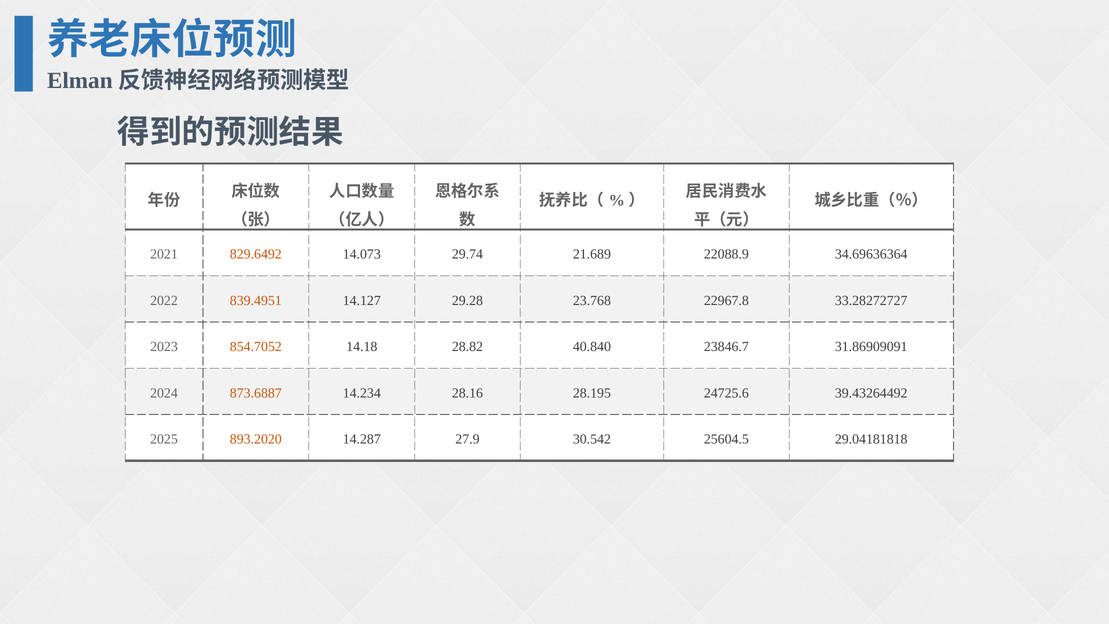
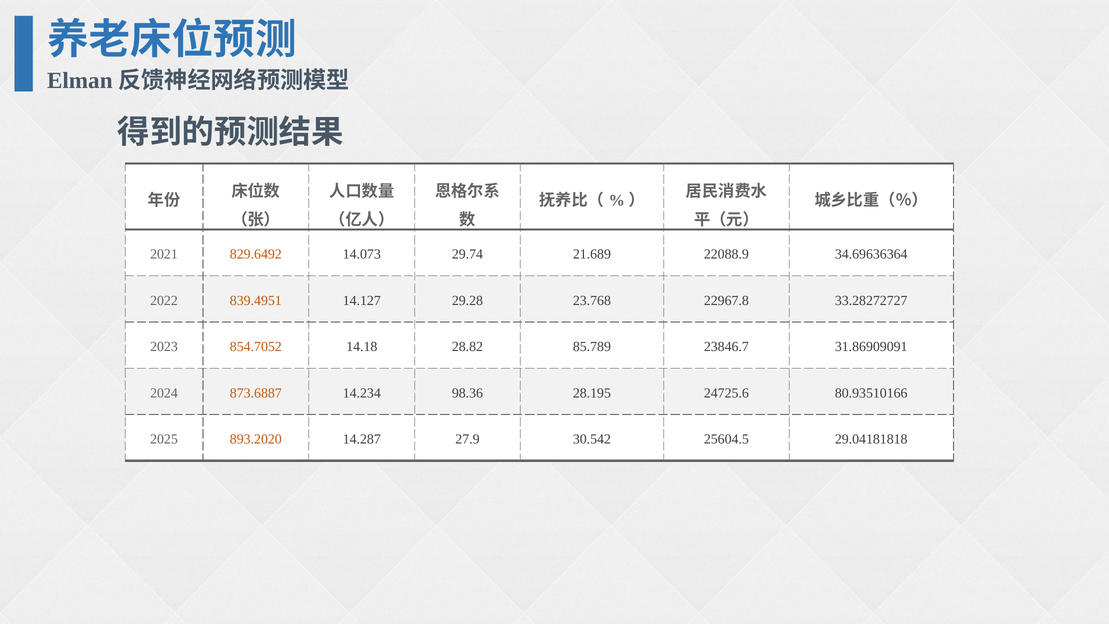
40.840: 40.840 -> 85.789 (592, 347)
28.16: 28.16 -> 98.36 (467, 393)
39.43264492: 39.43264492 -> 80.93510166 (871, 393)
